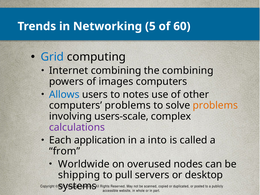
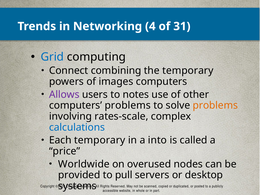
5: 5 -> 4 (150, 26)
60: 60 -> 31 (182, 26)
Internet: Internet -> Connect (69, 71)
the combining: combining -> temporary (188, 71)
Allows colour: blue -> purple (64, 95)
users-scale: users-scale -> rates-scale (121, 116)
calculations colour: purple -> blue (77, 127)
Each application: application -> temporary (100, 140)
from: from -> price (65, 151)
shipping: shipping -> provided (79, 175)
